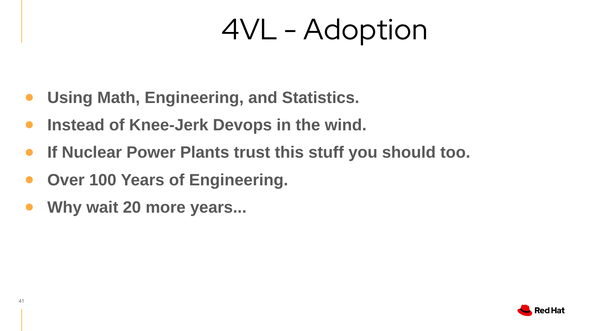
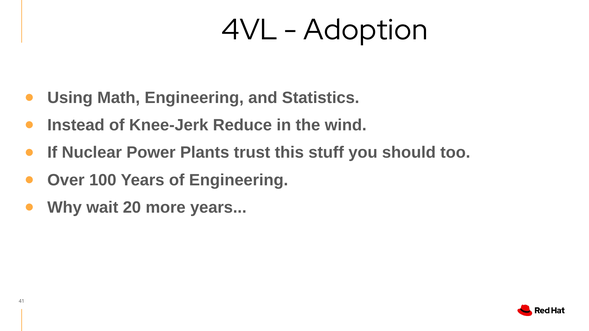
Devops: Devops -> Reduce (242, 125)
